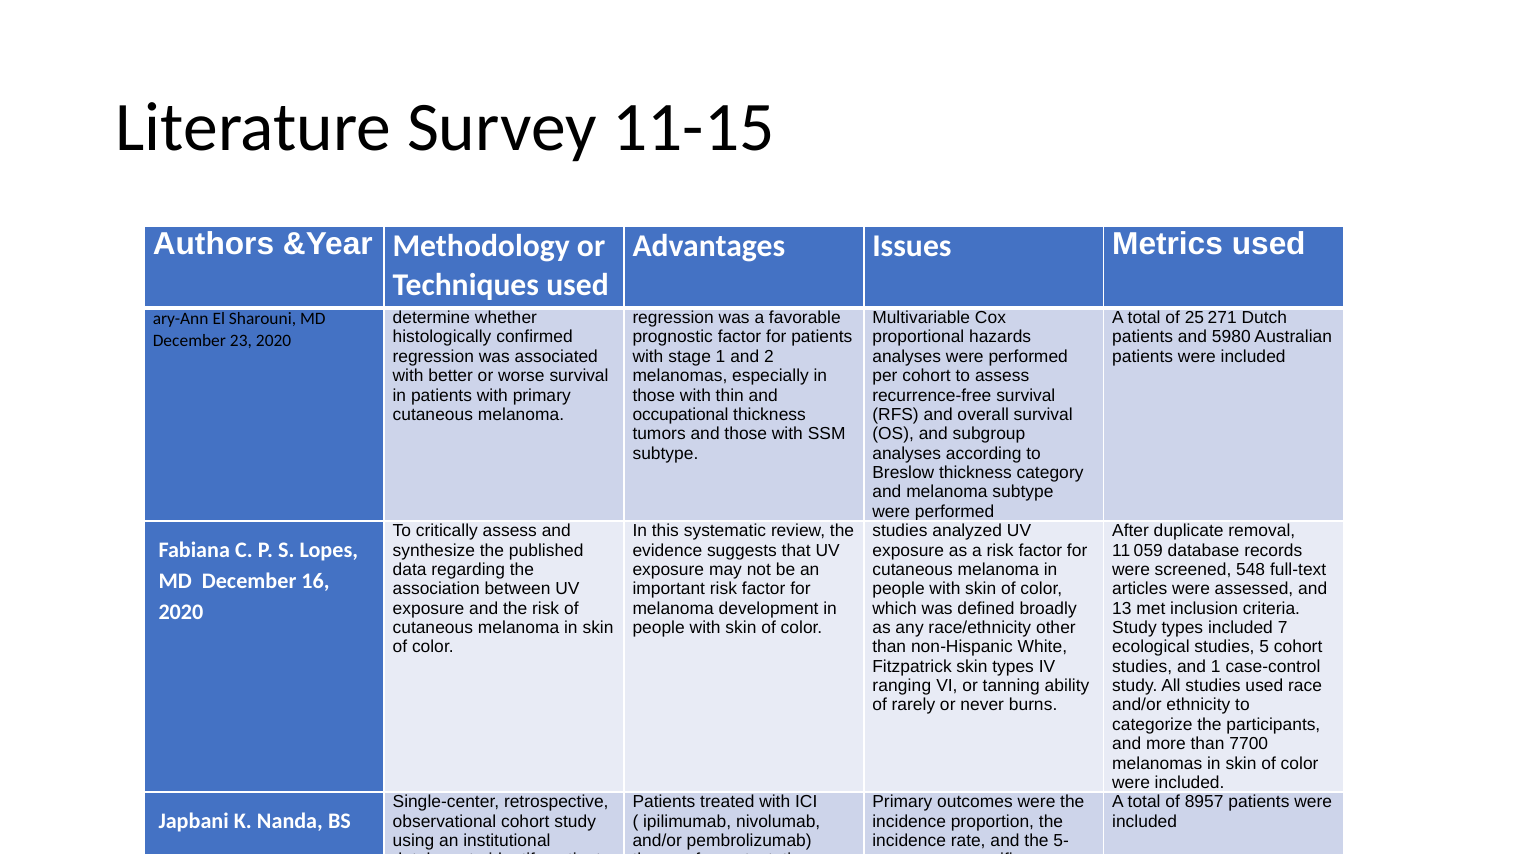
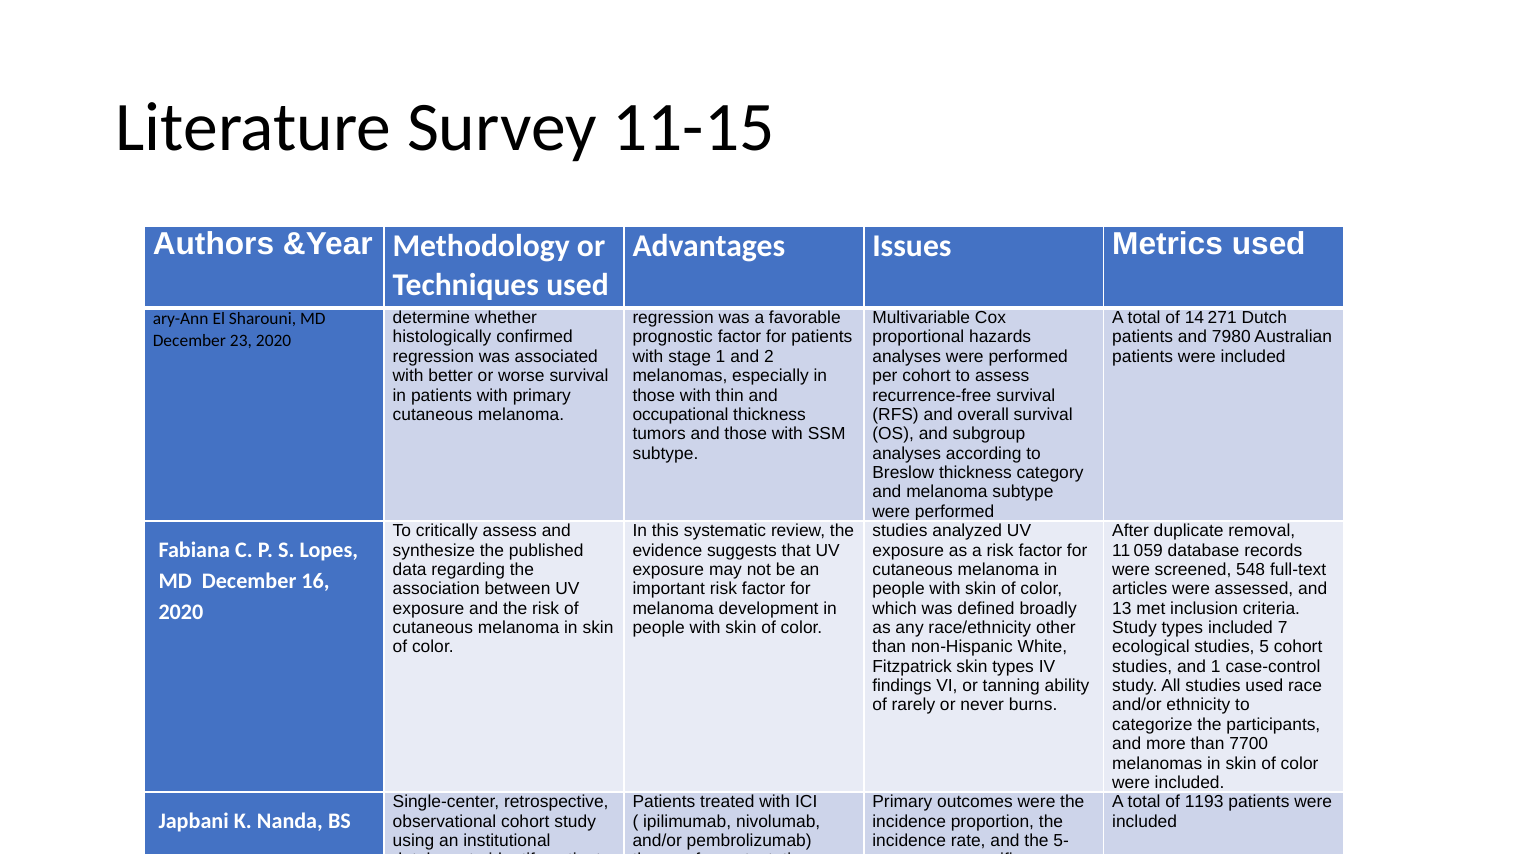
25: 25 -> 14 (1194, 318)
5980: 5980 -> 7980 (1231, 337)
ranging: ranging -> findings (902, 686)
8957: 8957 -> 1193 (1204, 802)
